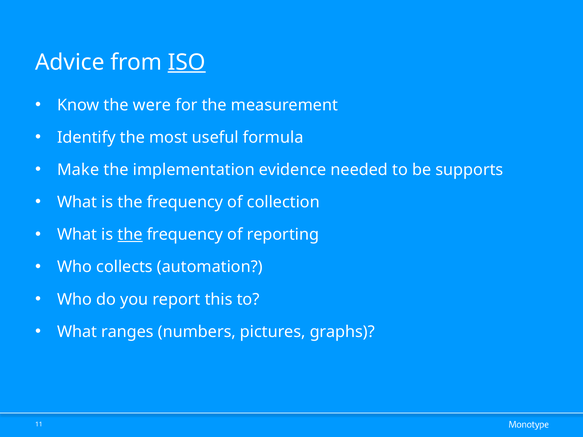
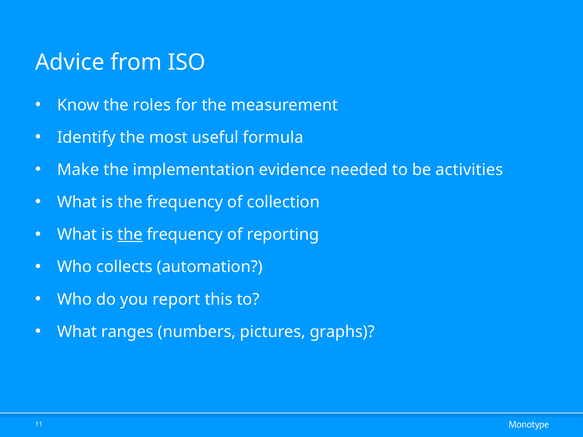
ISO underline: present -> none (187, 62)
were: were -> roles (152, 105)
supports: supports -> activities (469, 170)
